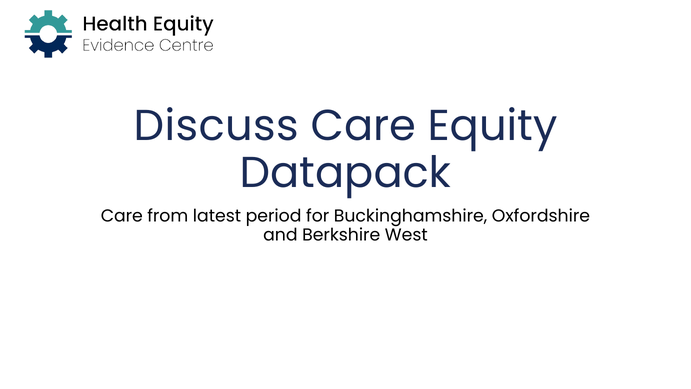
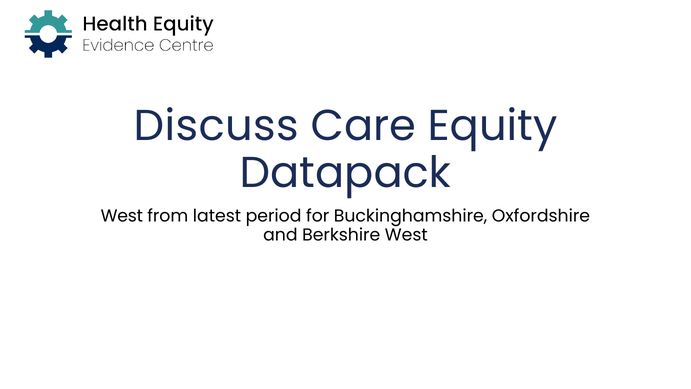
Care: Care -> West (122, 216)
